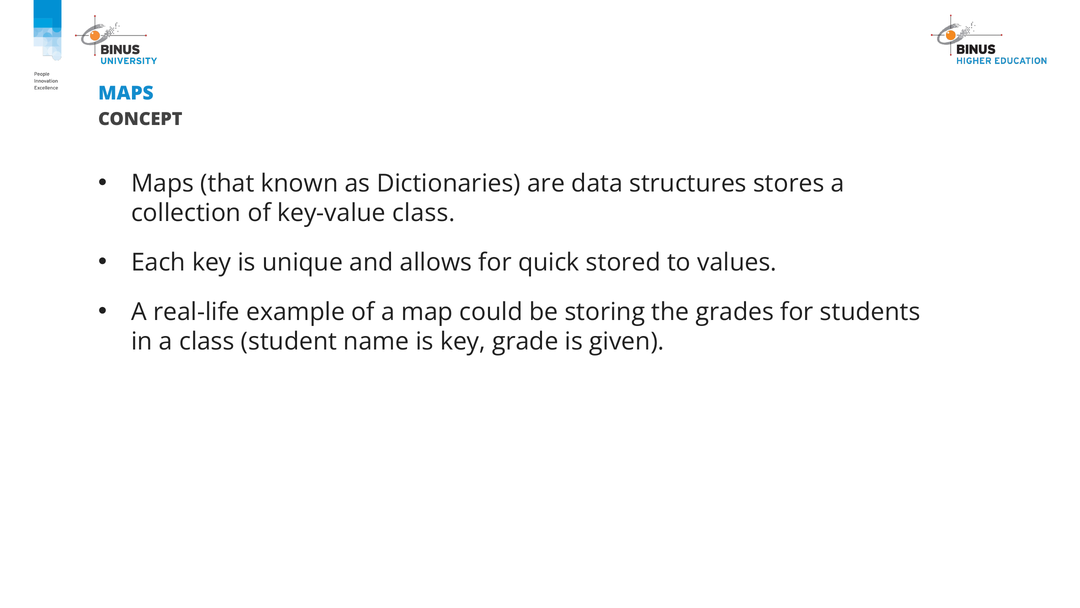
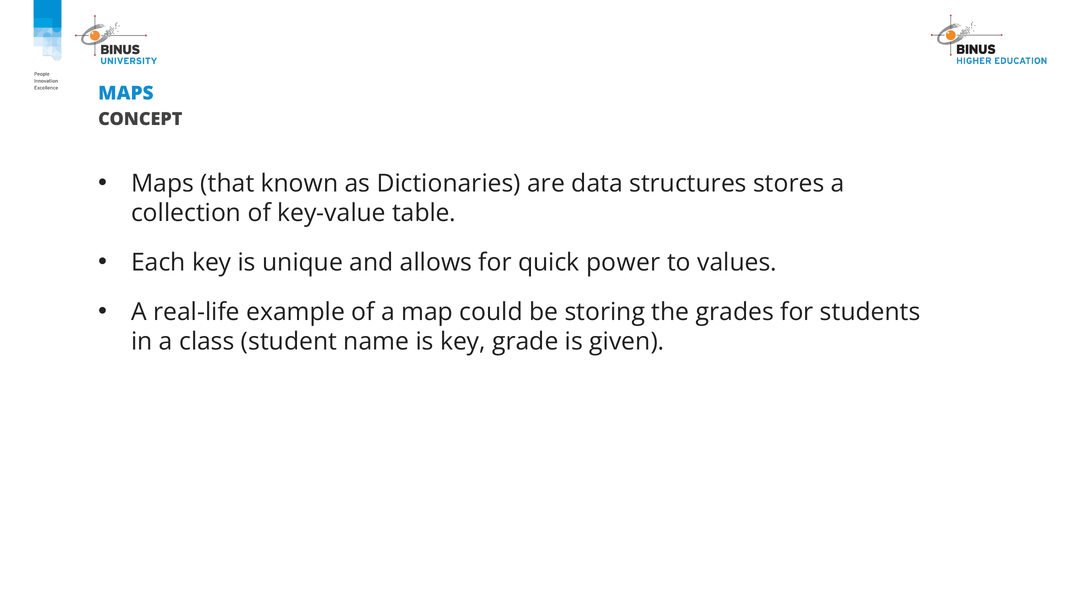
key-value class: class -> table (424, 213)
stored: stored -> power (623, 262)
